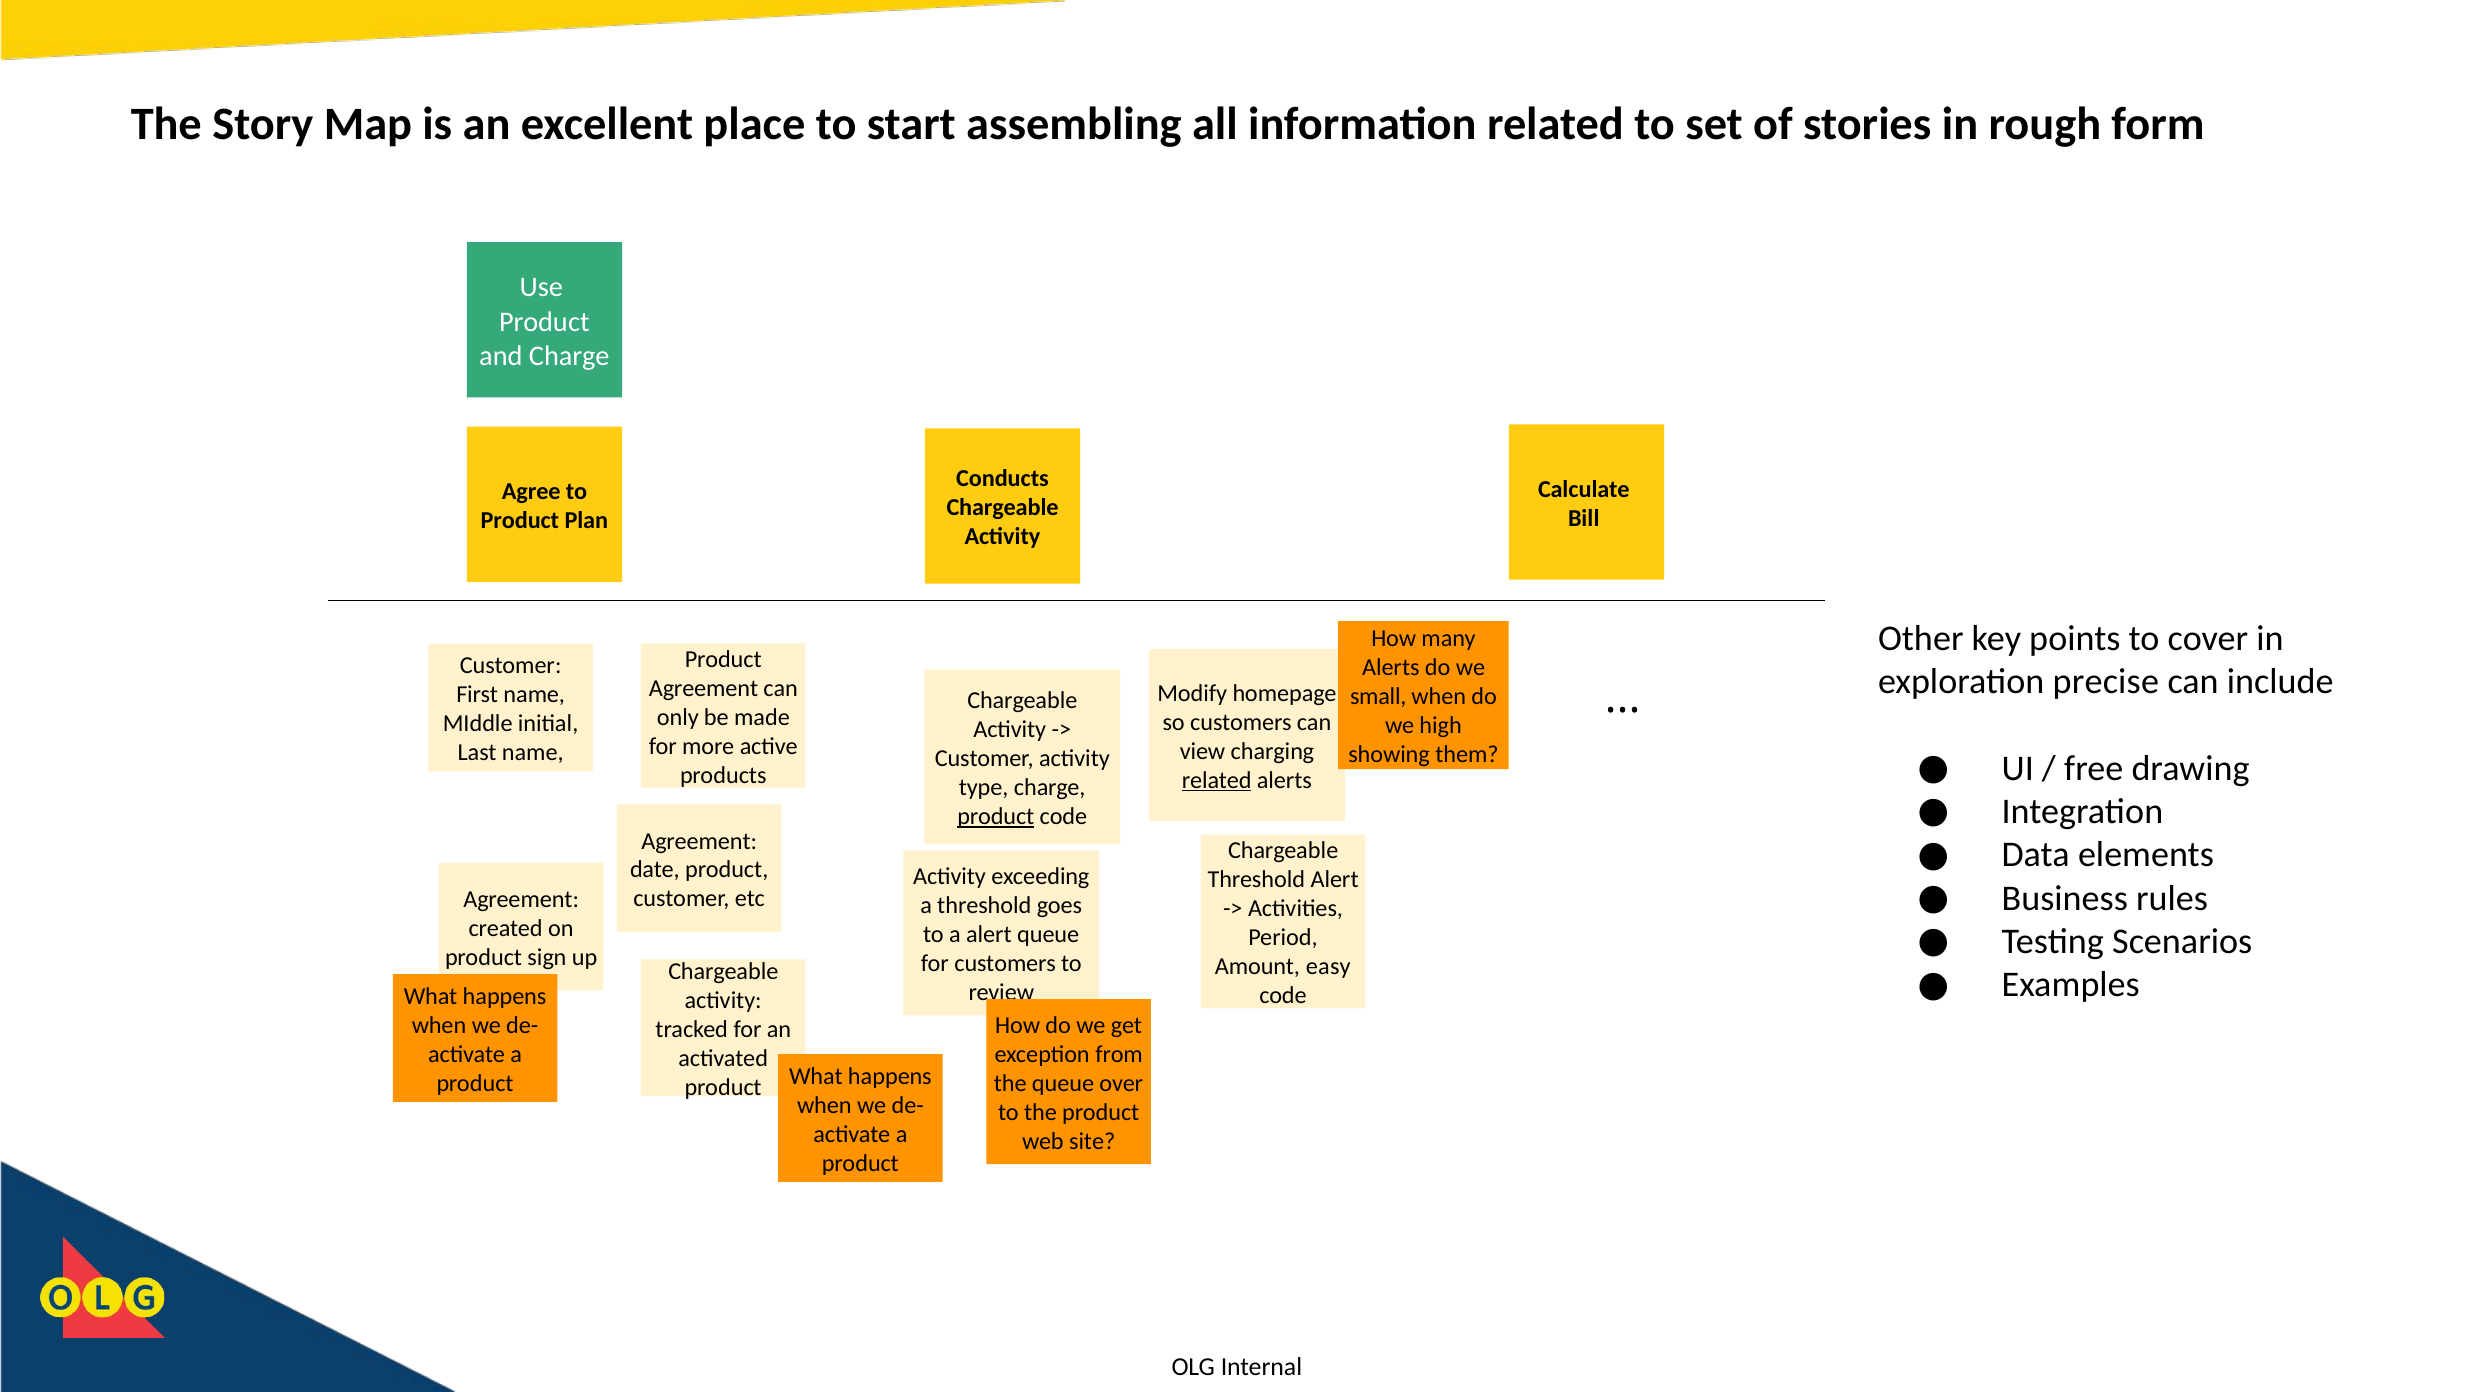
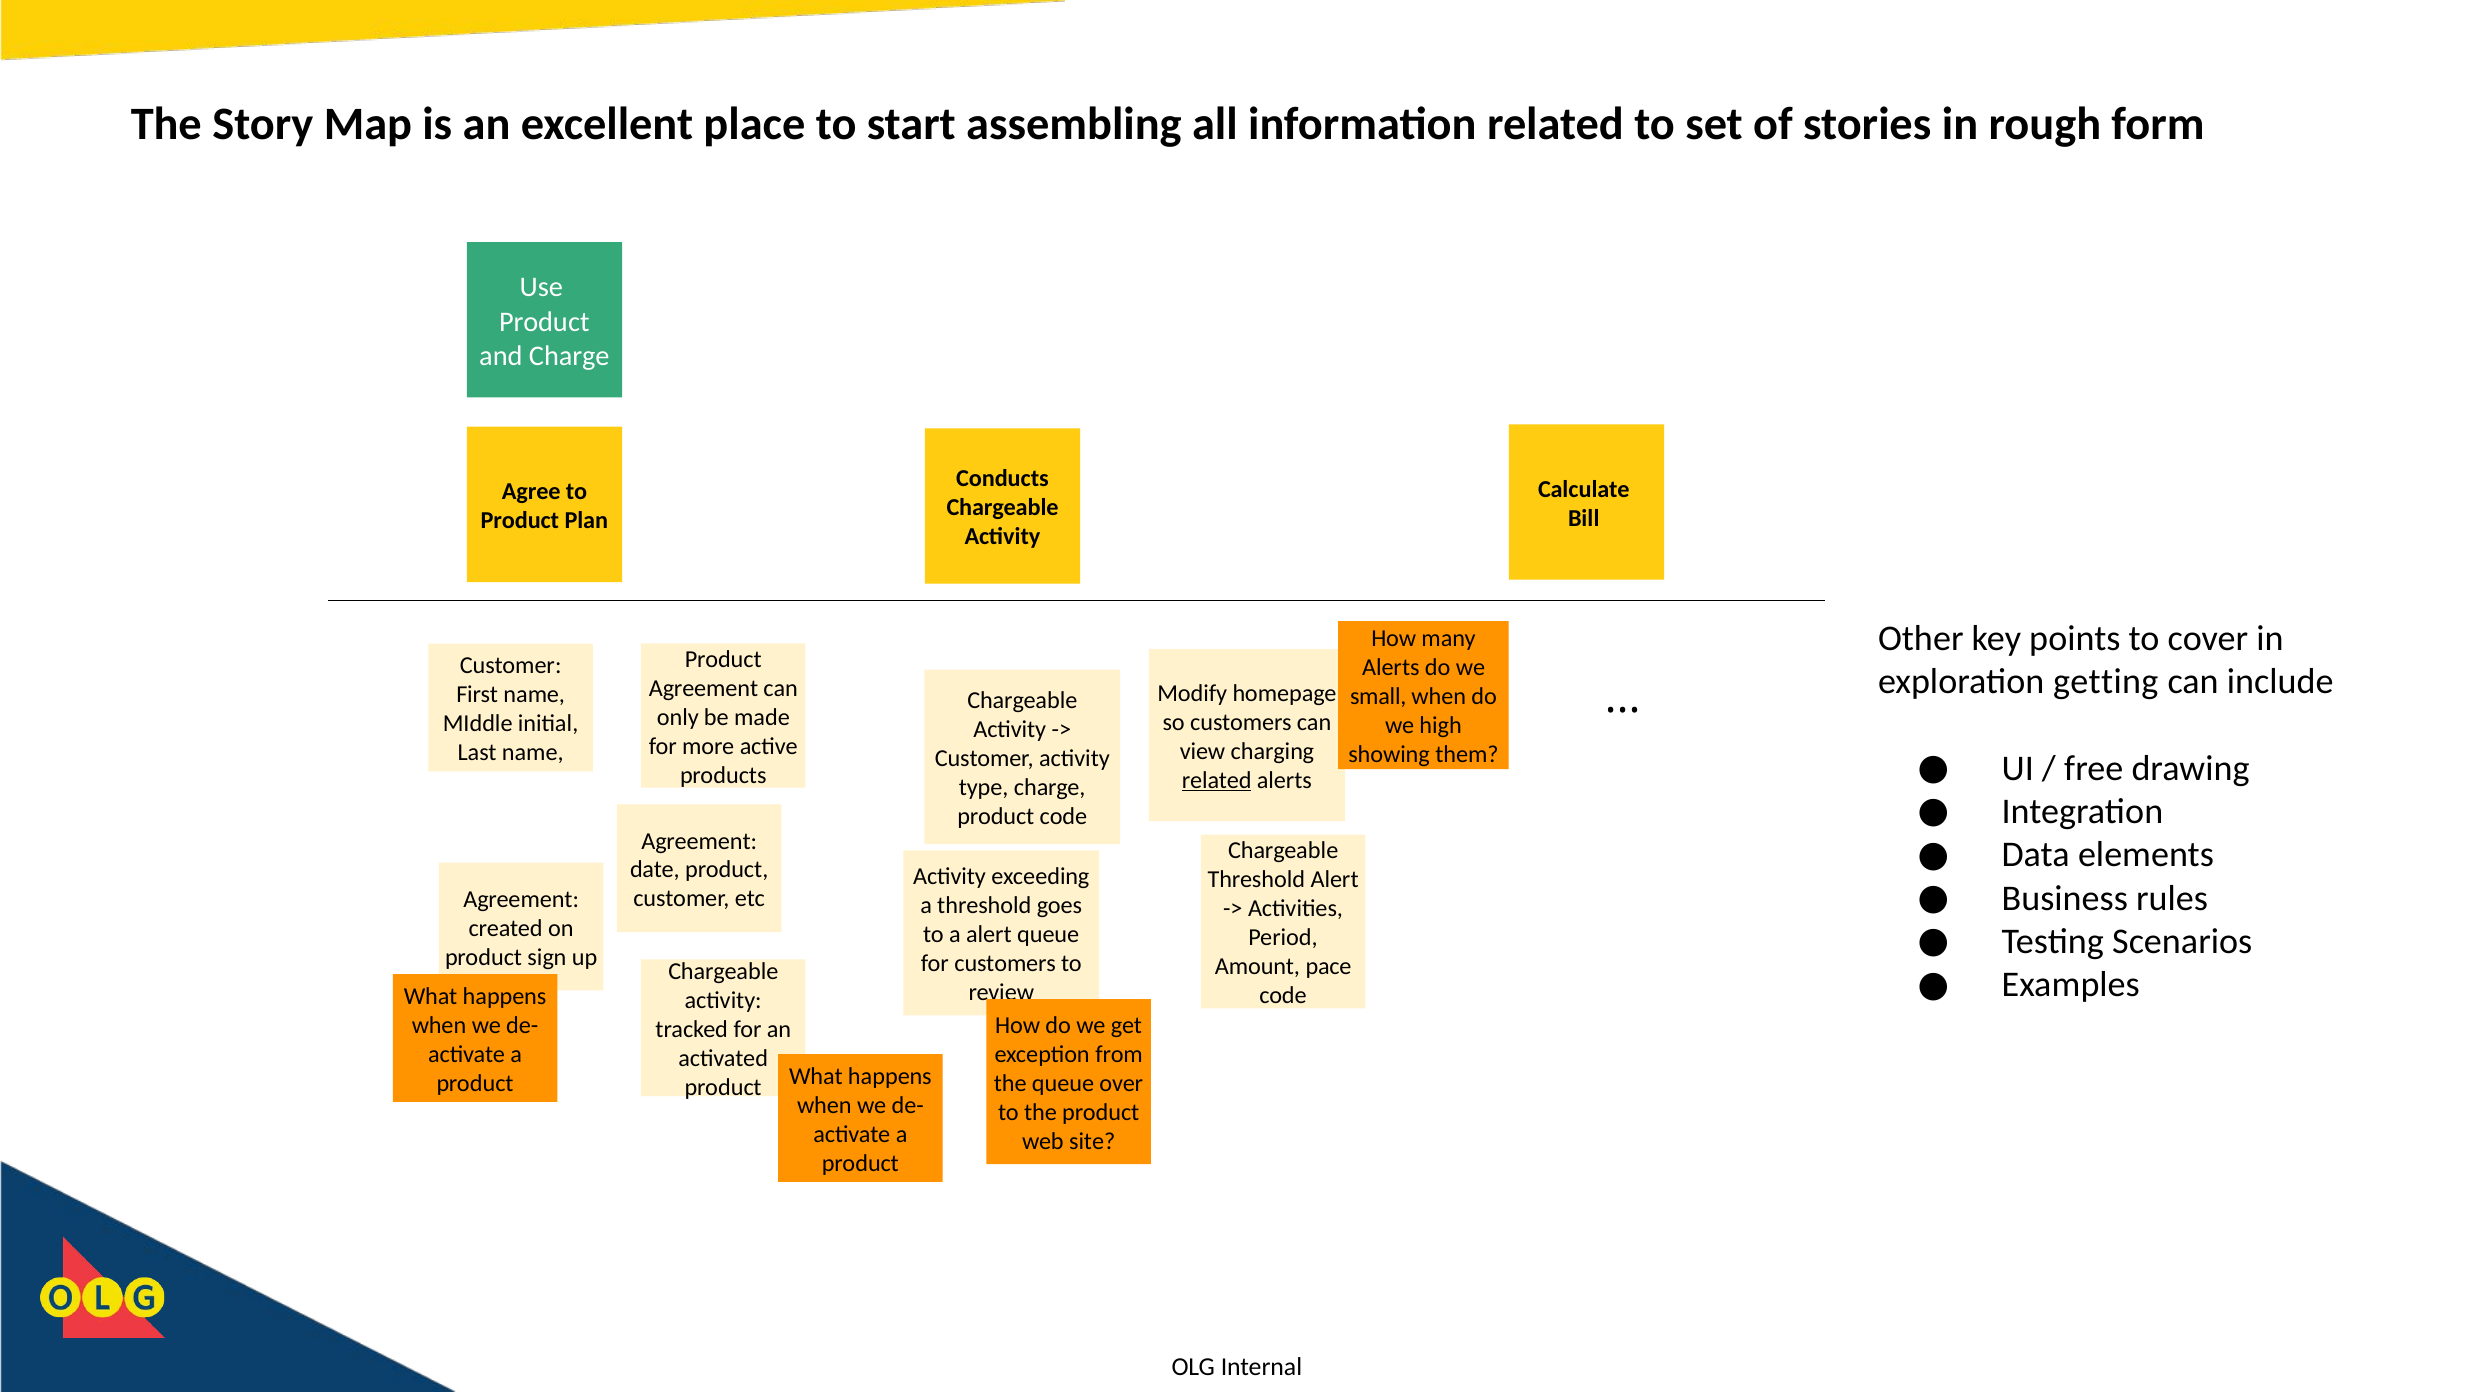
precise: precise -> getting (2106, 681)
product underline: present -> none (996, 816)
easy: easy -> pace (1329, 966)
